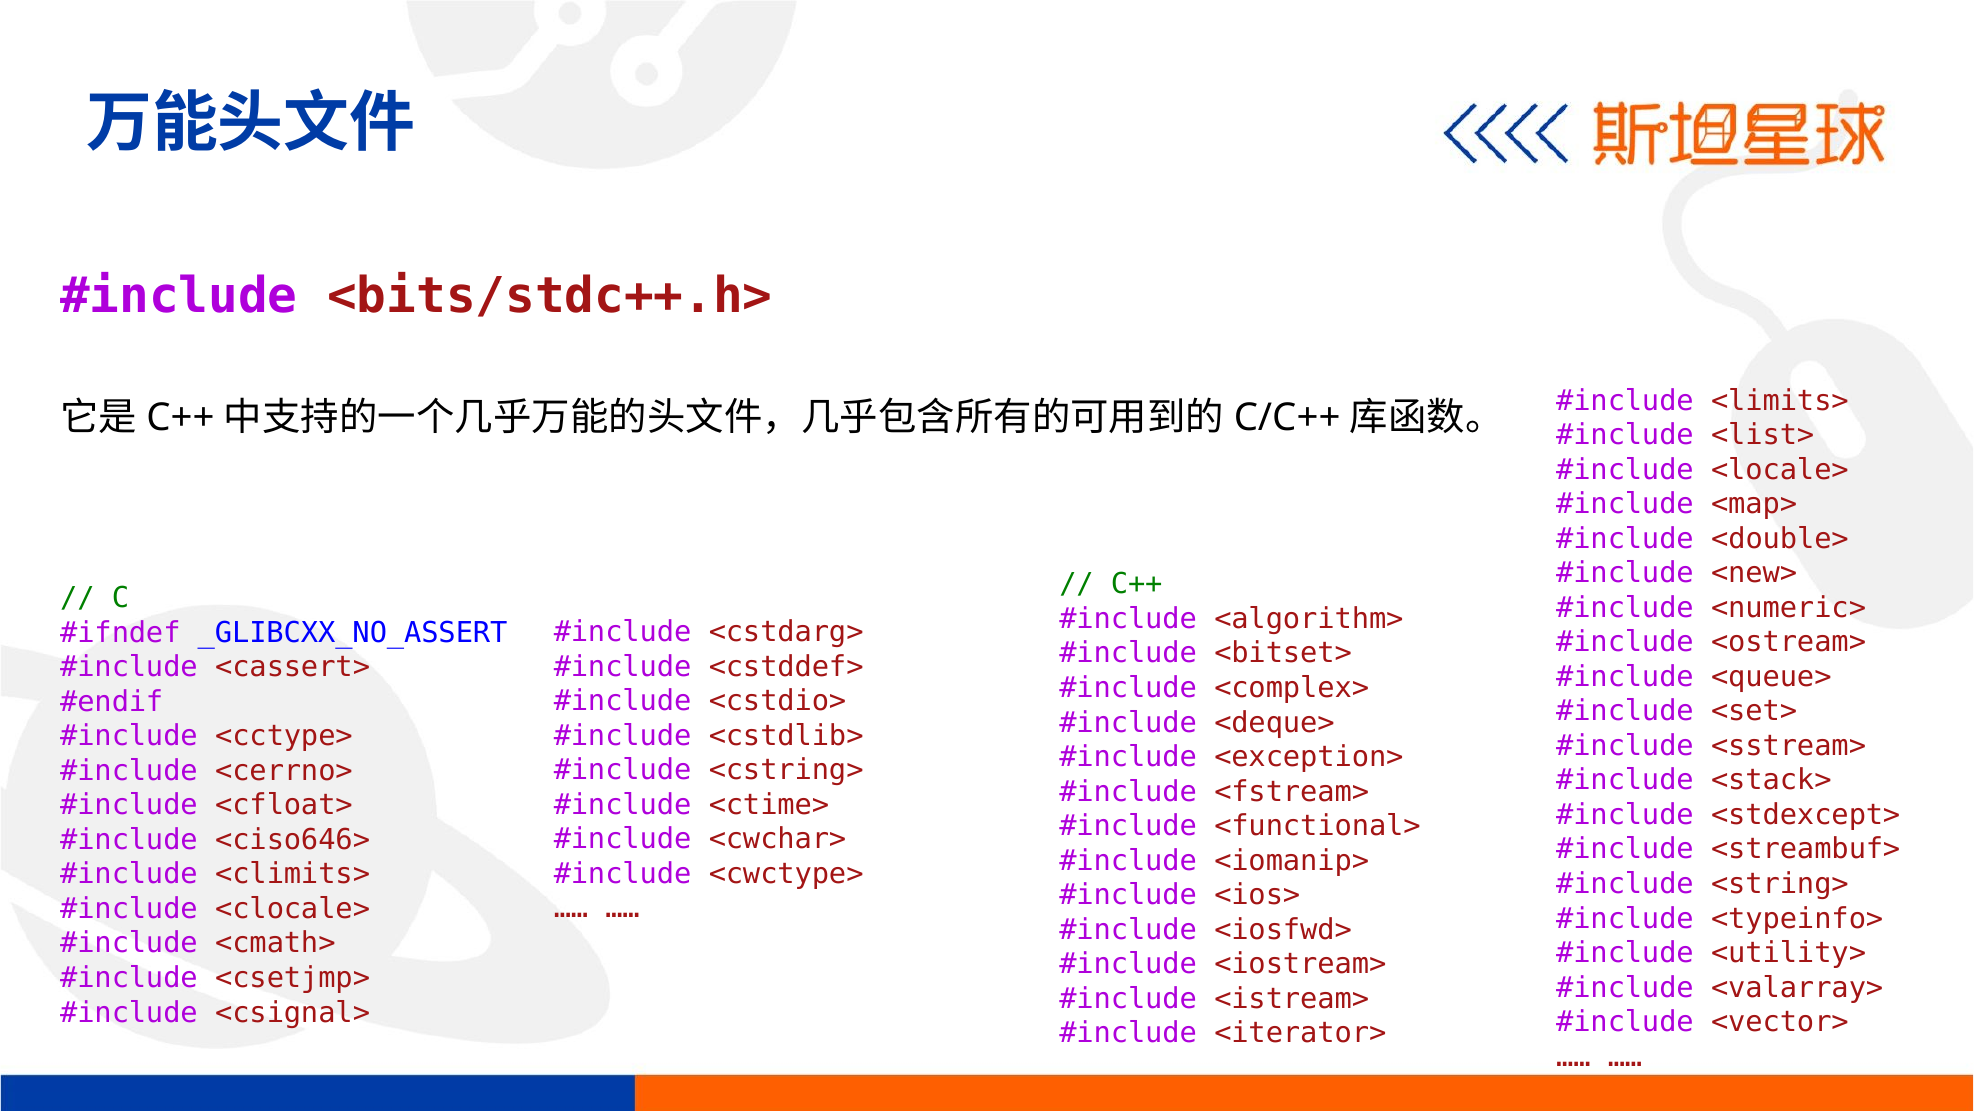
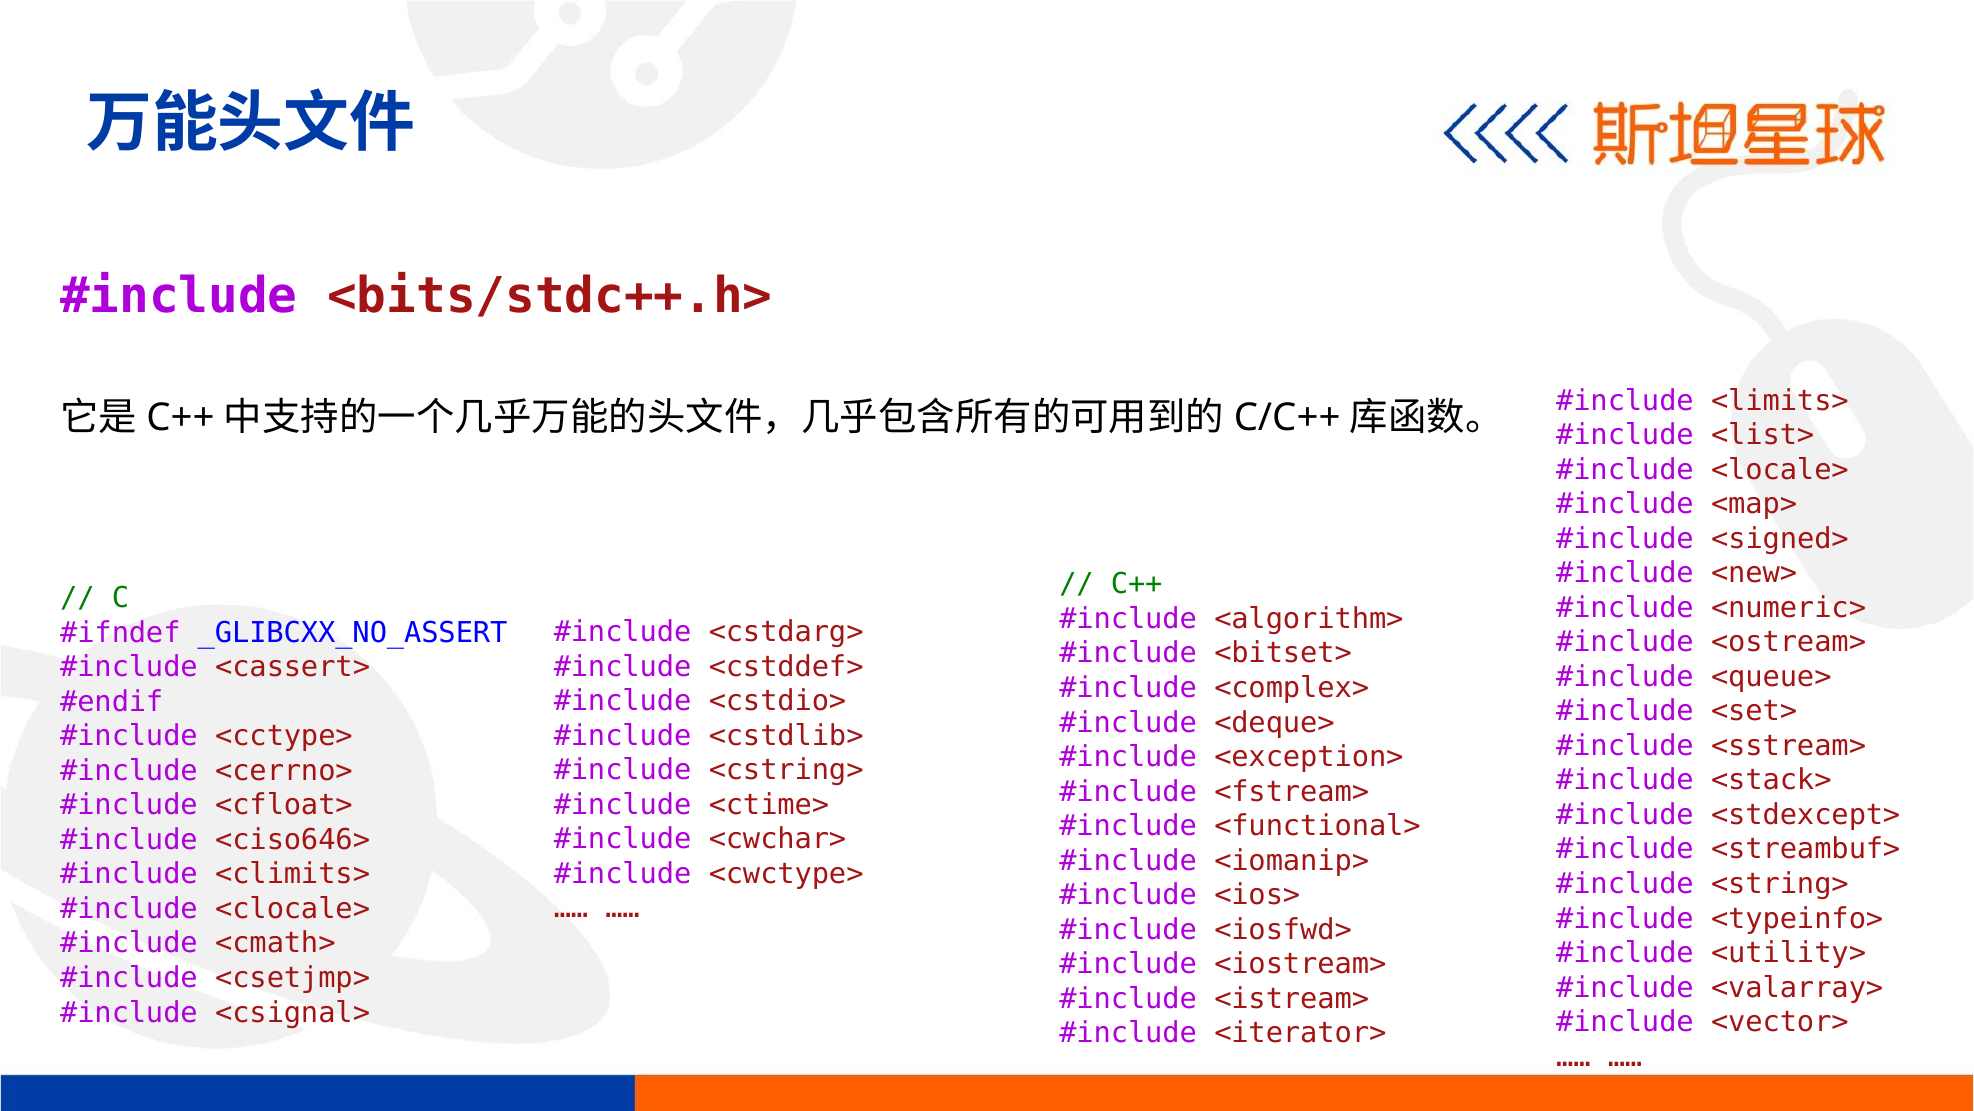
<double>: <double> -> <signed> (1780, 538)
